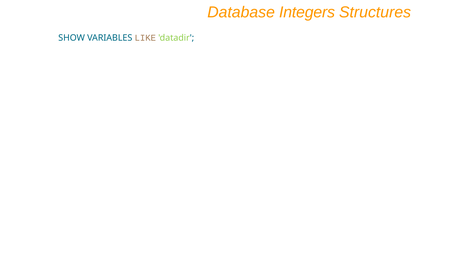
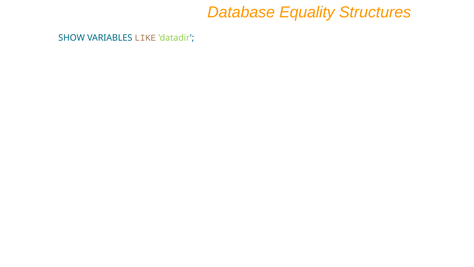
Integers: Integers -> Equality (307, 12)
